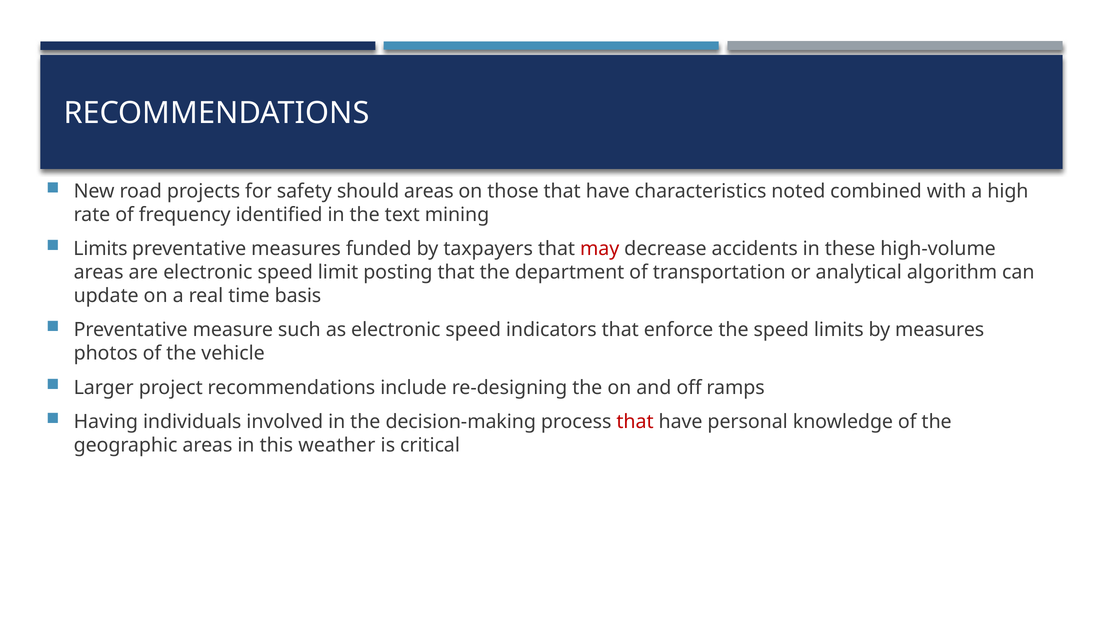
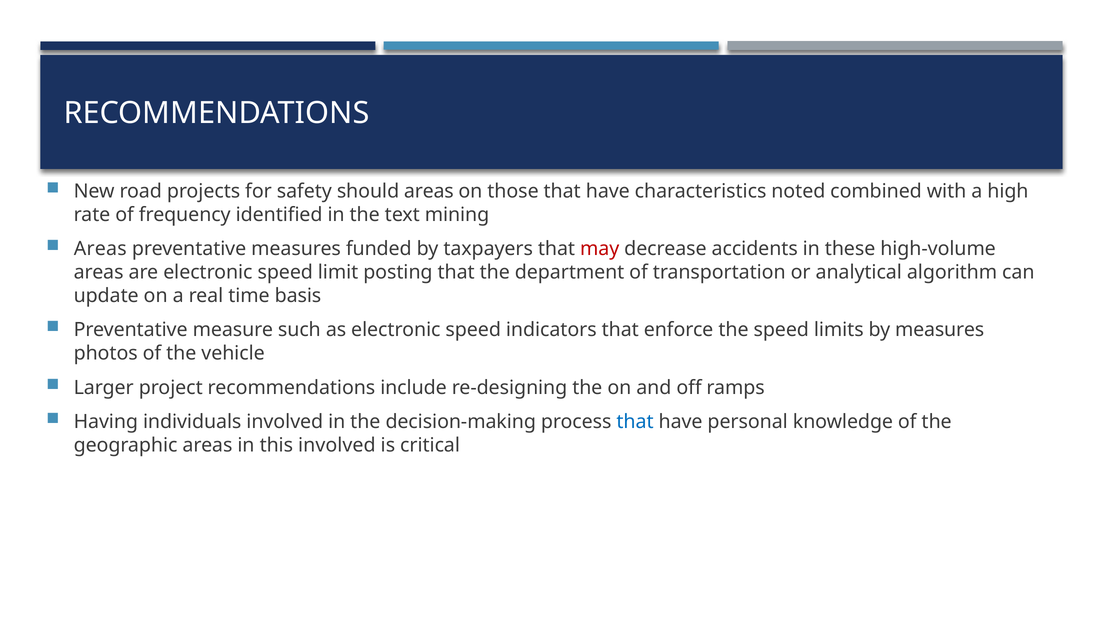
Limits: Limits -> Areas (100, 249)
that colour: red -> blue (635, 422)
this weather: weather -> involved (337, 445)
